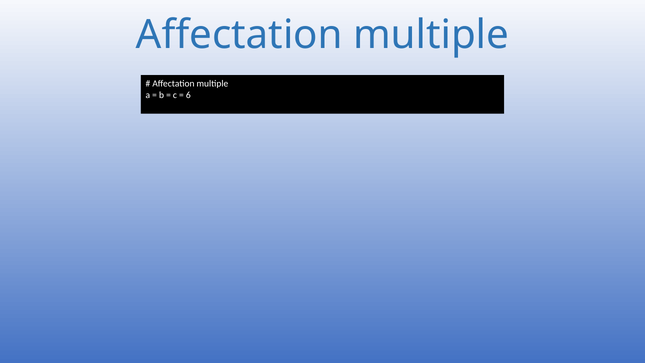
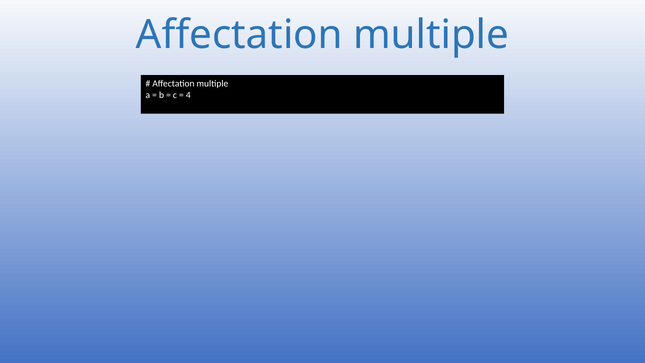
6: 6 -> 4 (188, 95)
